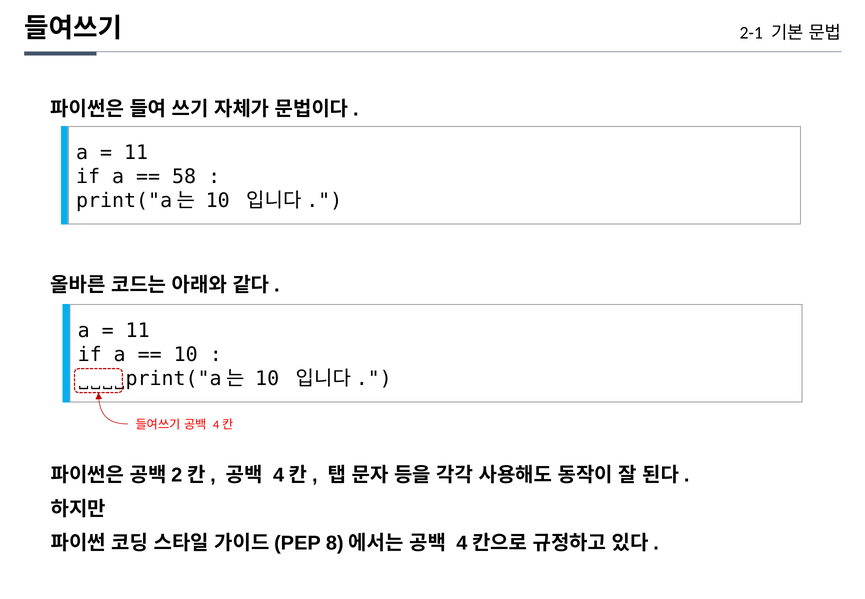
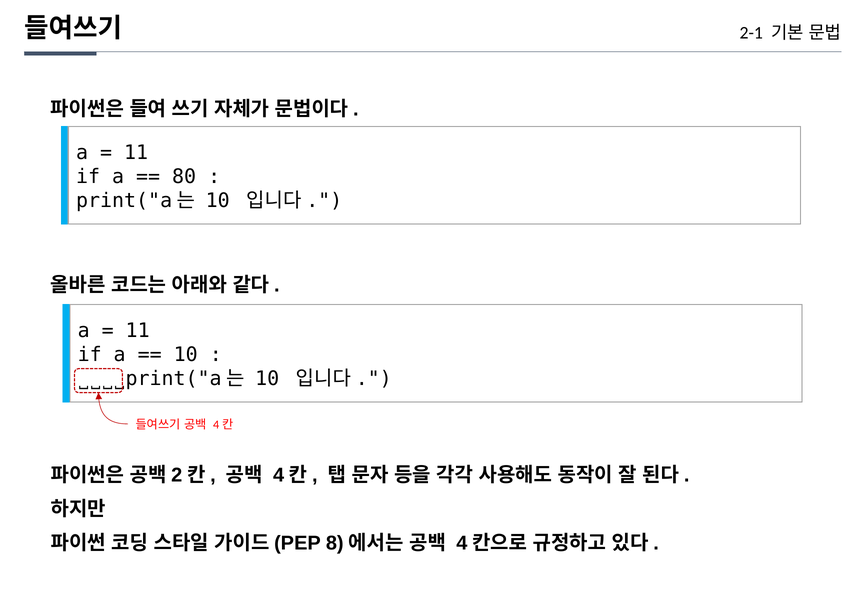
58: 58 -> 80 (184, 177)
